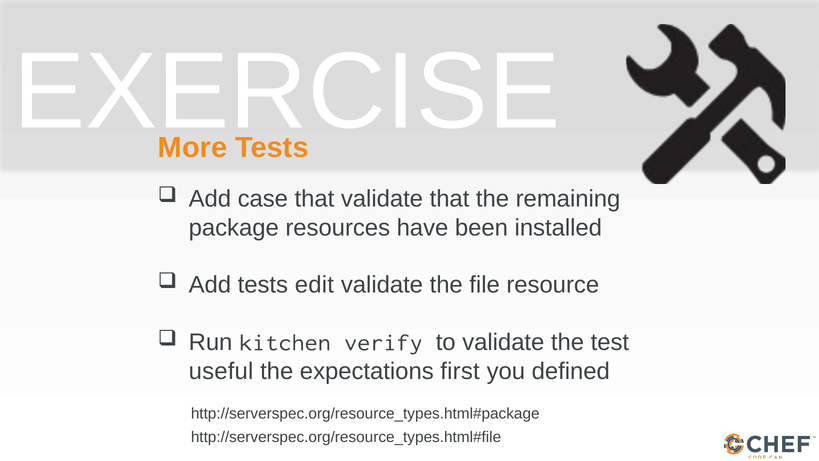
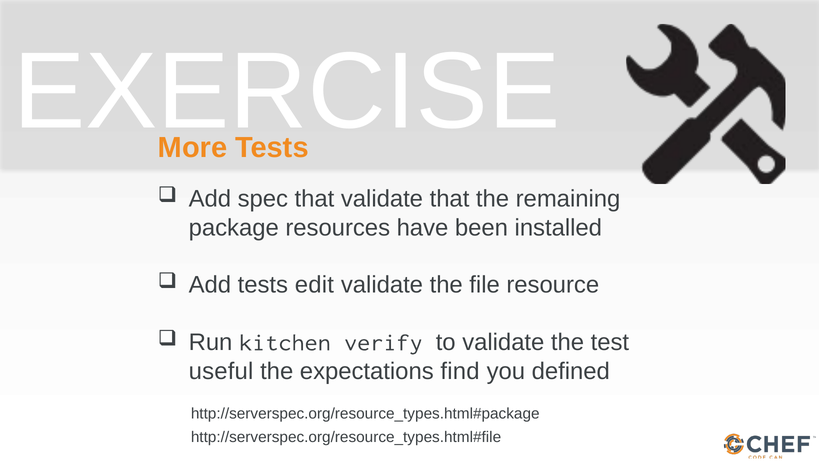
case: case -> spec (263, 199)
first: first -> find (460, 371)
